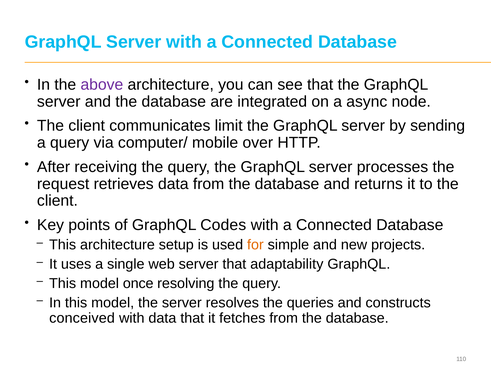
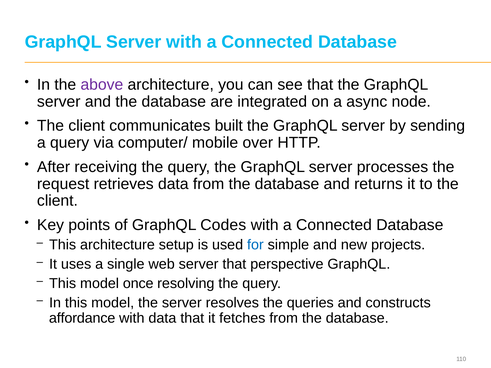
limit: limit -> built (229, 126)
for colour: orange -> blue (255, 245)
adaptability: adaptability -> perspective (287, 264)
conceived: conceived -> affordance (82, 318)
